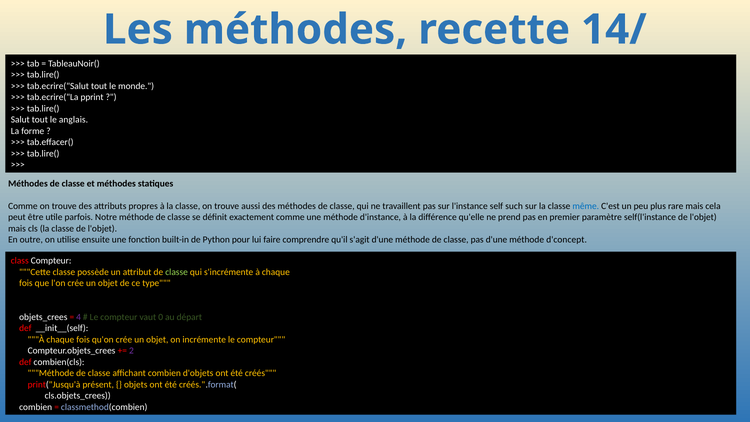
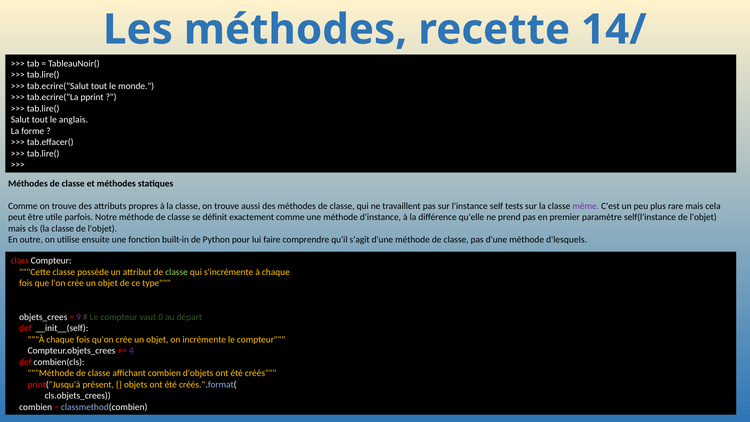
such: such -> tests (514, 206)
même colour: blue -> purple (586, 206)
d'concept: d'concept -> d'lesquels (567, 240)
4: 4 -> 9 (79, 317)
2: 2 -> 4 (131, 351)
